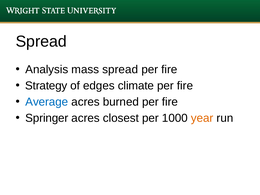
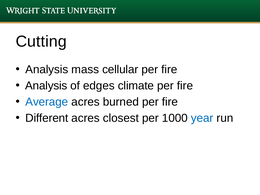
Spread: Spread -> Cutting (41, 42)
mass spread: spread -> cellular (120, 70)
Strategy: Strategy -> Analysis (46, 86)
Springer: Springer -> Different (47, 118)
year colour: orange -> blue (202, 118)
